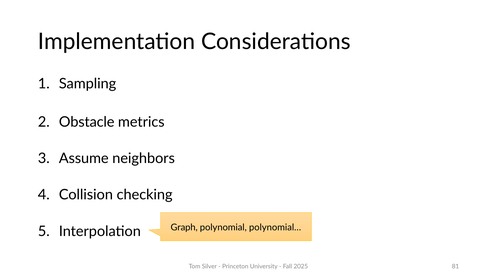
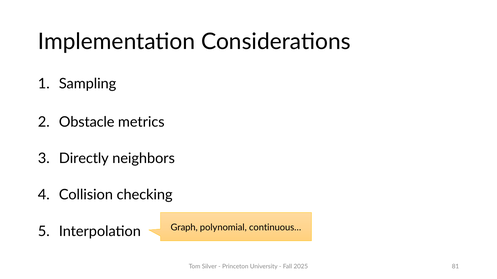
Assume: Assume -> Directly (84, 159)
polynomial…: polynomial… -> continuous… (275, 228)
